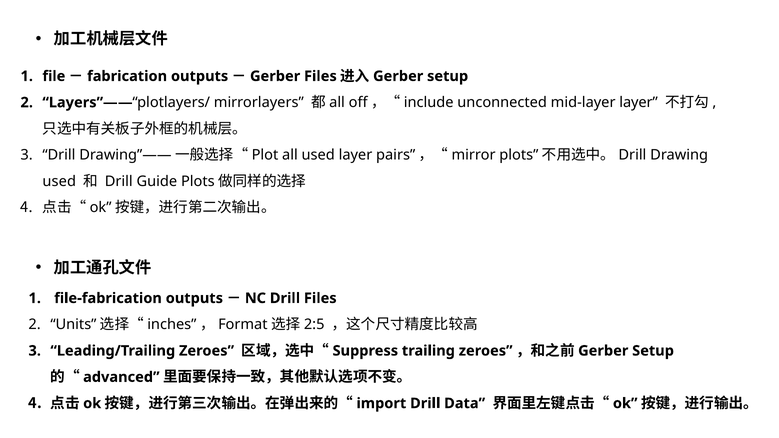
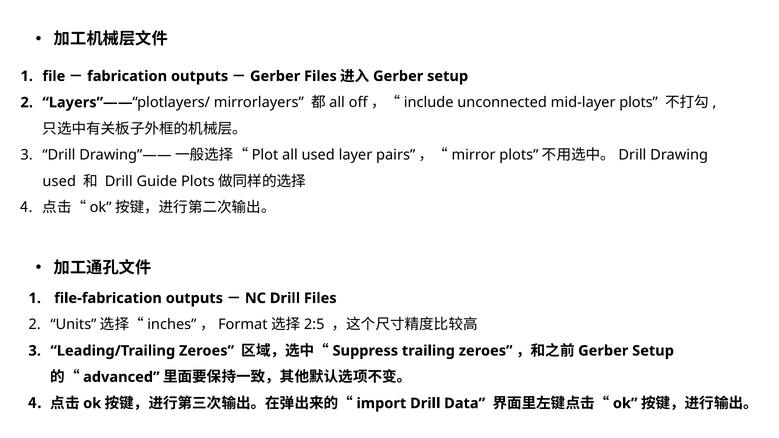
mid-layer layer: layer -> plots (639, 103)
